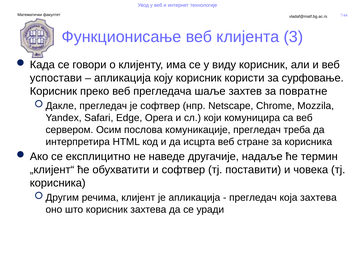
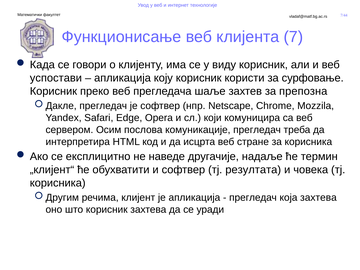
3: 3 -> 7 (293, 37)
повратне: повратне -> препозна (303, 91)
поставити: поставити -> резултата (253, 170)
